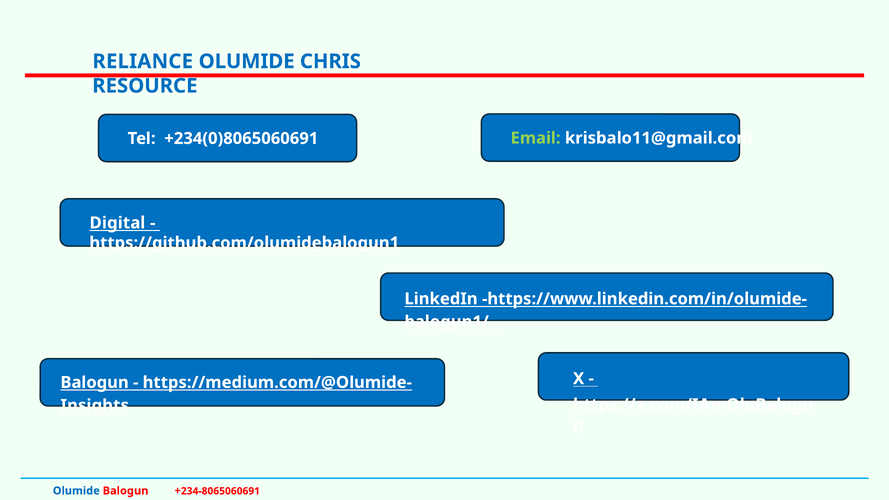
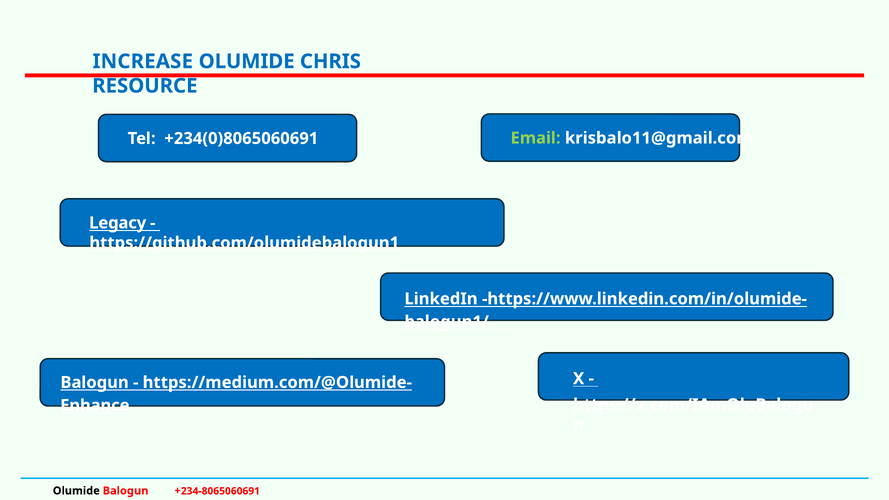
RELIANCE: RELIANCE -> INCREASE (143, 61)
Digital: Digital -> Legacy (118, 223)
Insights: Insights -> Enhance (95, 405)
Olumide colour: blue -> black (76, 491)
